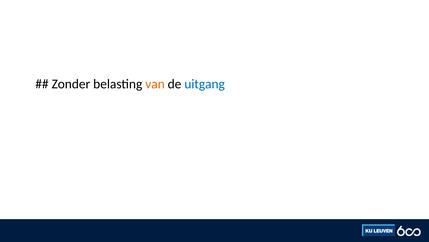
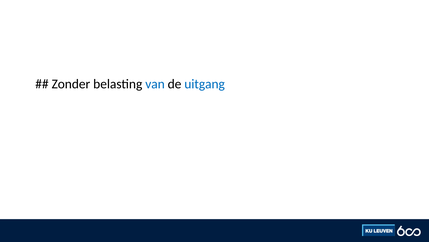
van colour: orange -> blue (155, 84)
